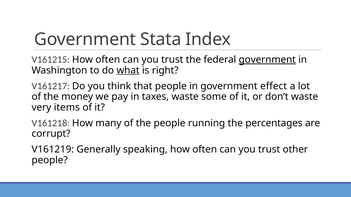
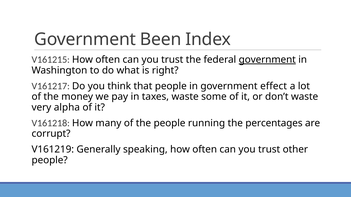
Stata: Stata -> Been (161, 39)
what underline: present -> none (128, 70)
items: items -> alpha (67, 108)
